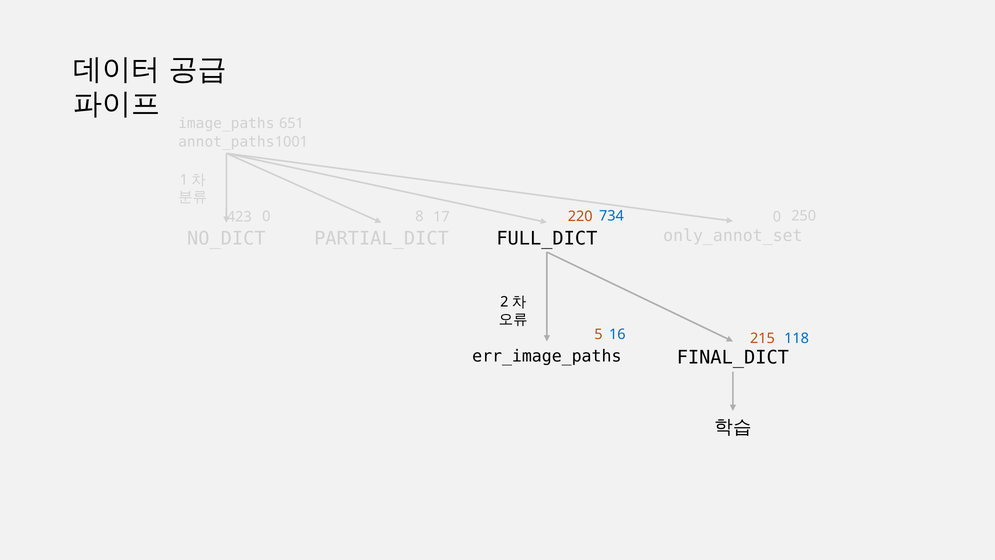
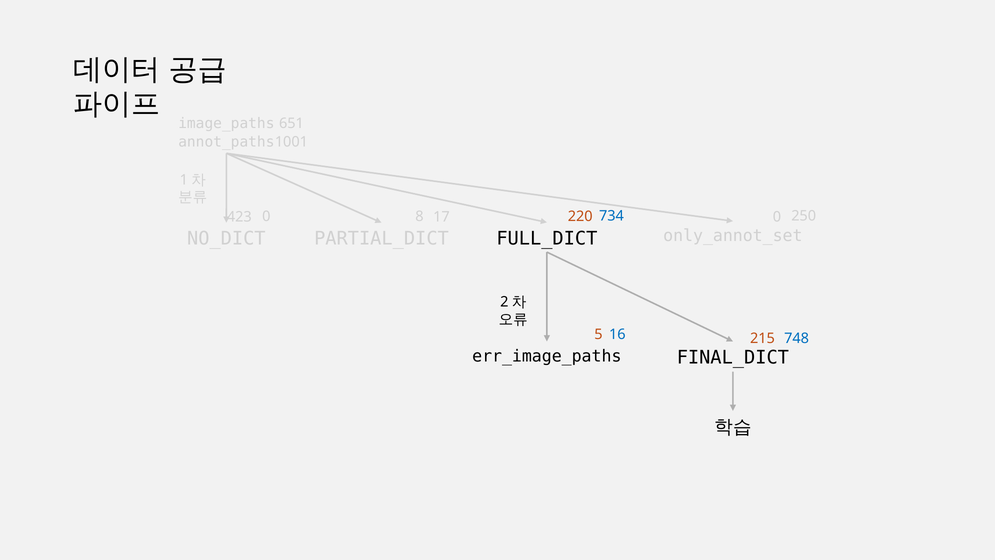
118: 118 -> 748 (797, 338)
